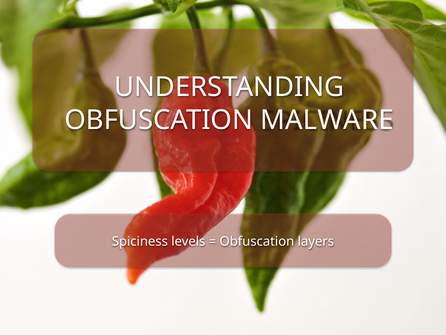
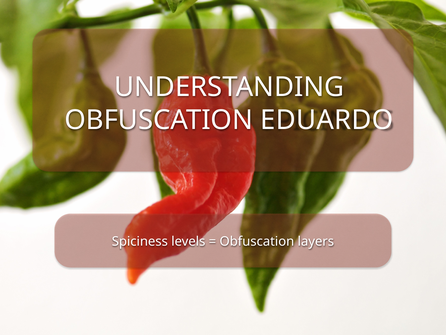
MALWARE: MALWARE -> EDUARDO (327, 120)
